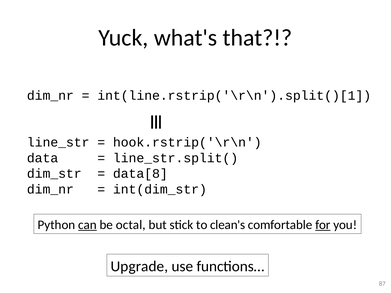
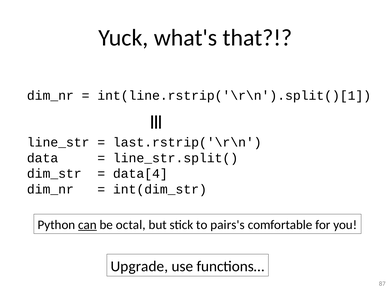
hook.rstrip('\r\n: hook.rstrip('\r\n -> last.rstrip('\r\n (187, 142)
data[8: data[8 -> data[4 (140, 174)
clean's: clean's -> pairs's (228, 225)
for underline: present -> none (323, 225)
